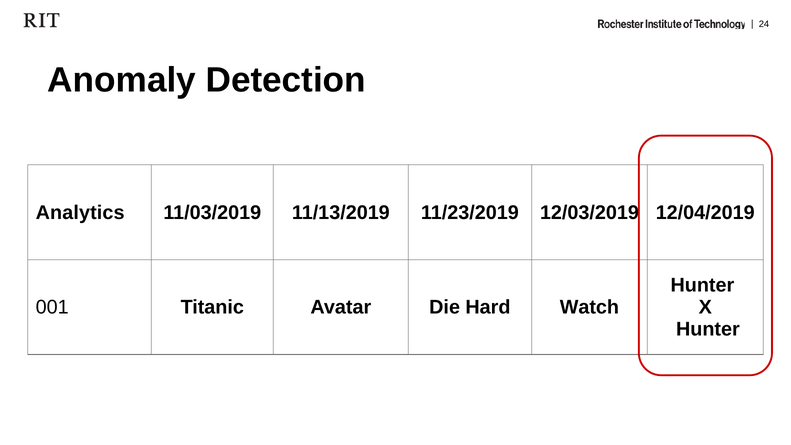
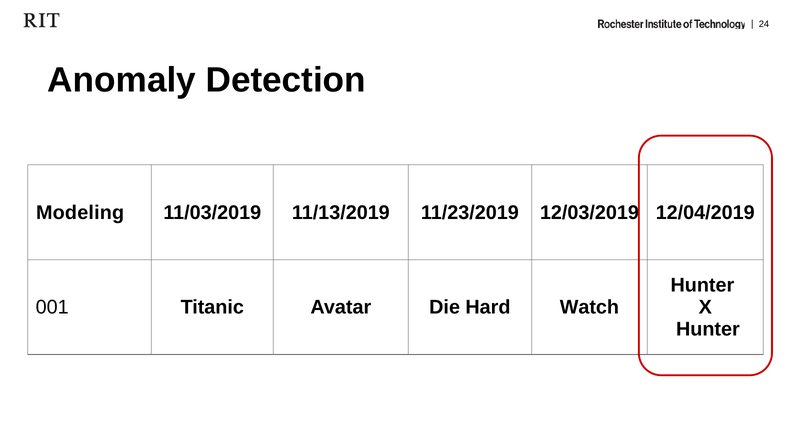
Analytics: Analytics -> Modeling (80, 212)
